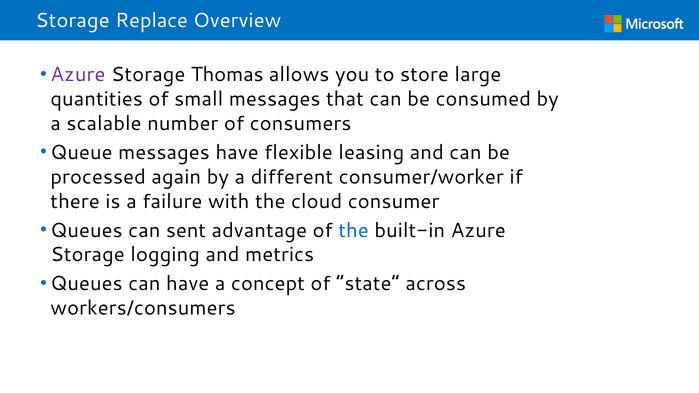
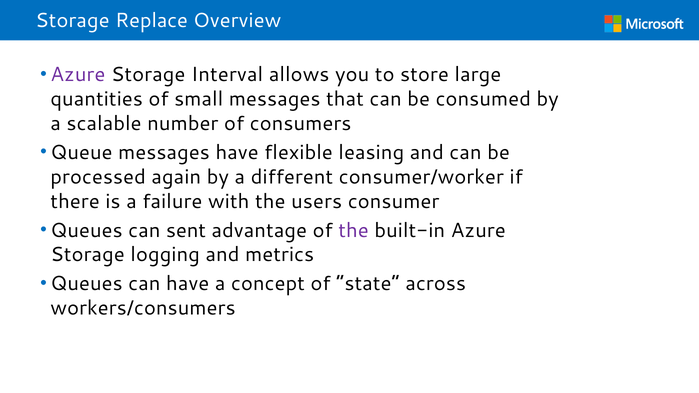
Thomas: Thomas -> Interval (227, 75)
cloud: cloud -> users (317, 202)
the colour: blue -> purple (354, 230)
